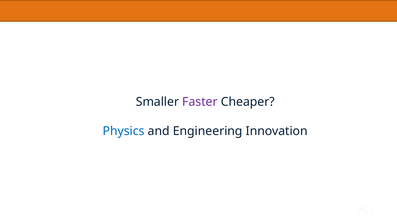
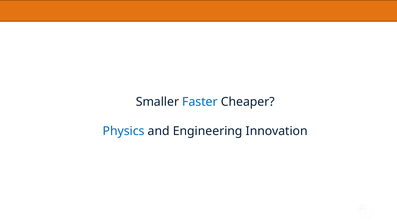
Faster colour: purple -> blue (200, 102)
